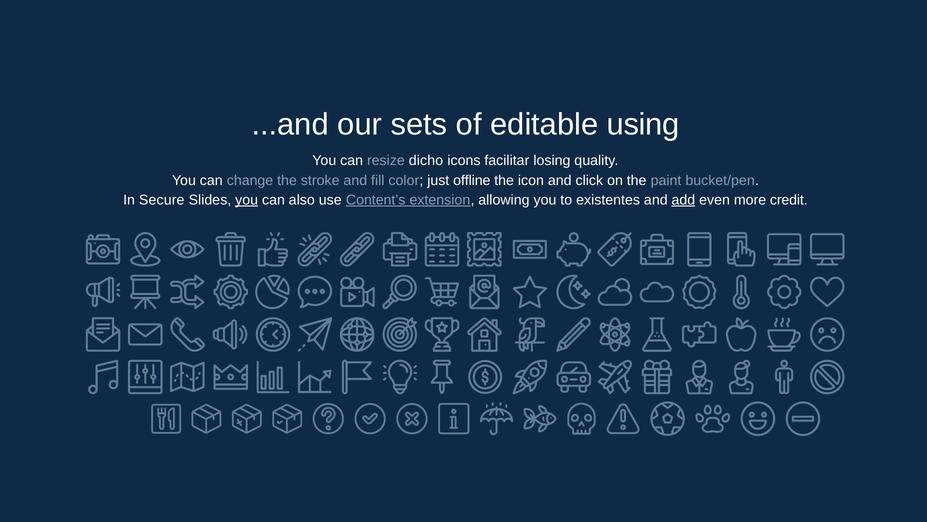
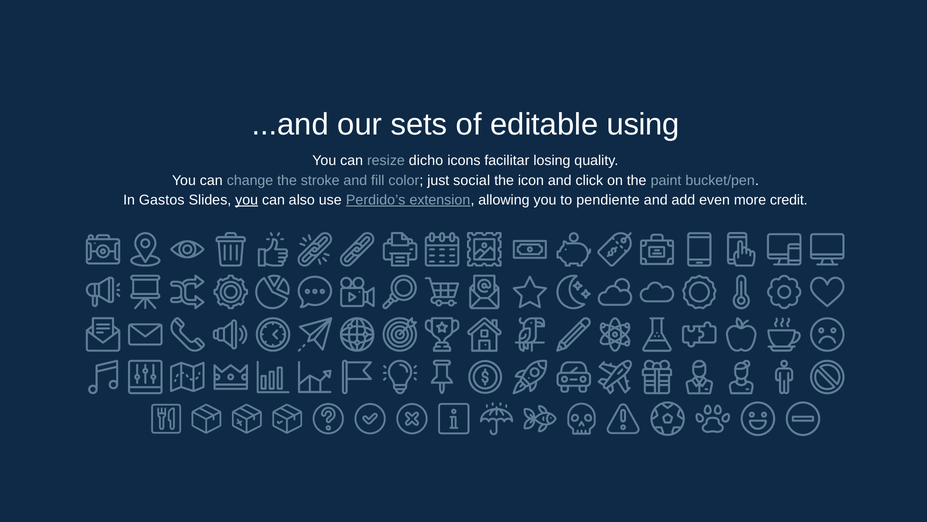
offline: offline -> social (472, 180)
Secure: Secure -> Gastos (162, 200)
Content’s: Content’s -> Perdido’s (376, 200)
existentes: existentes -> pendiente (608, 200)
add underline: present -> none (683, 200)
